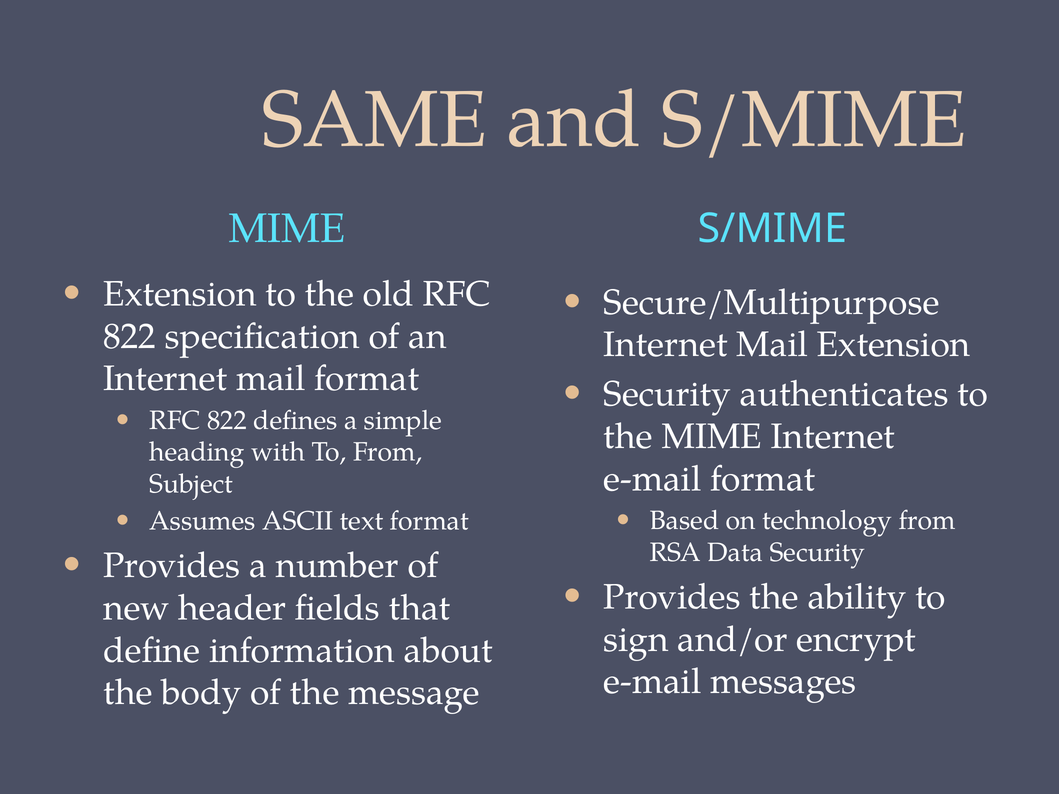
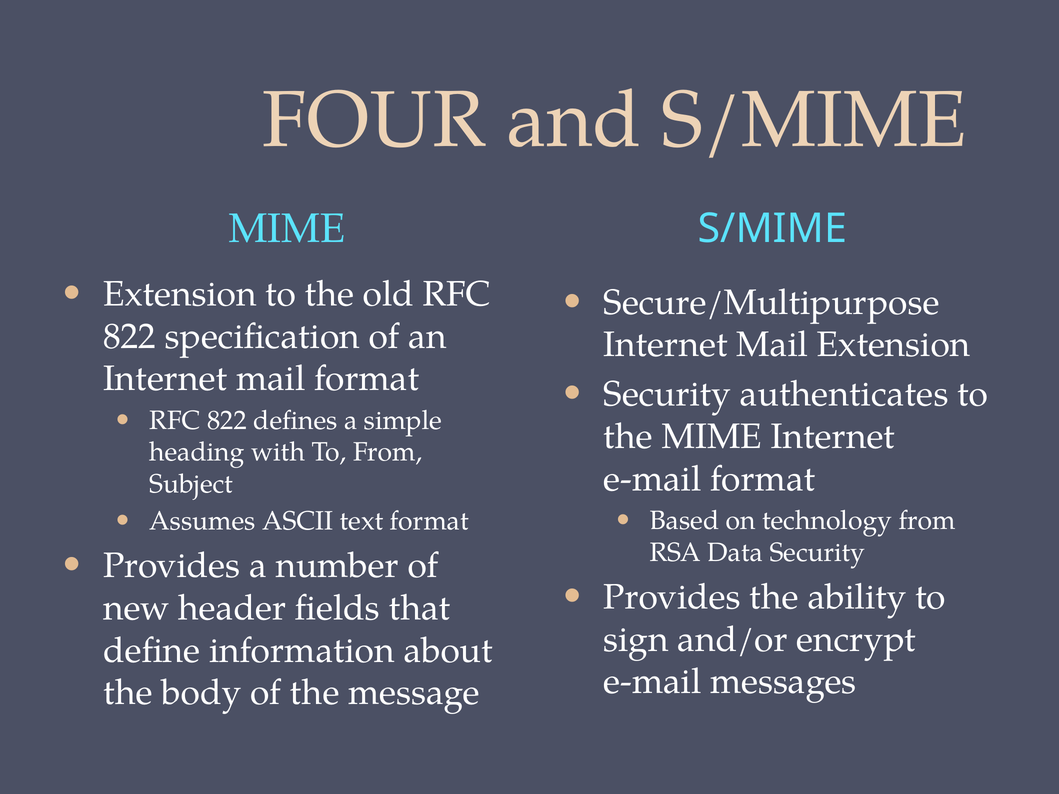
SAME: SAME -> FOUR (374, 120)
